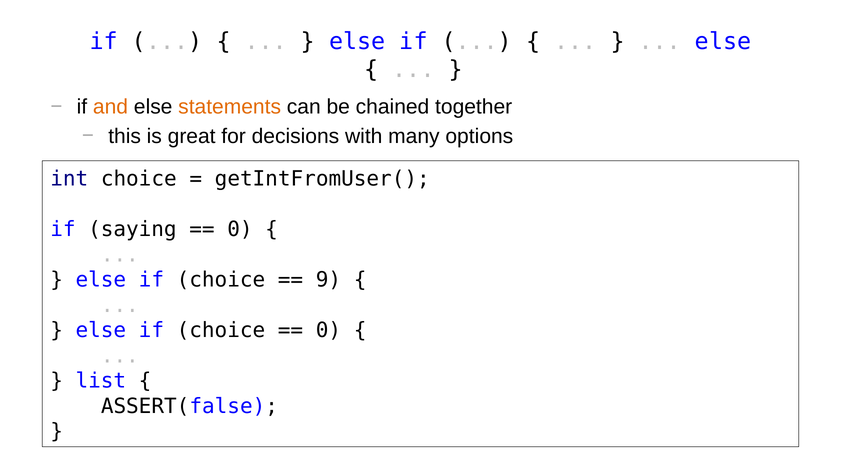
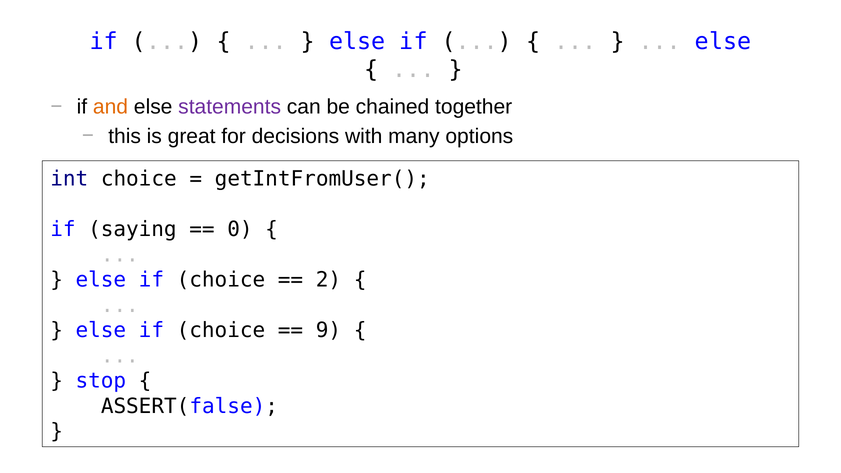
statements colour: orange -> purple (230, 107)
9: 9 -> 2 (328, 280)
0: 0 -> 9 (328, 330)
list: list -> stop (101, 381)
